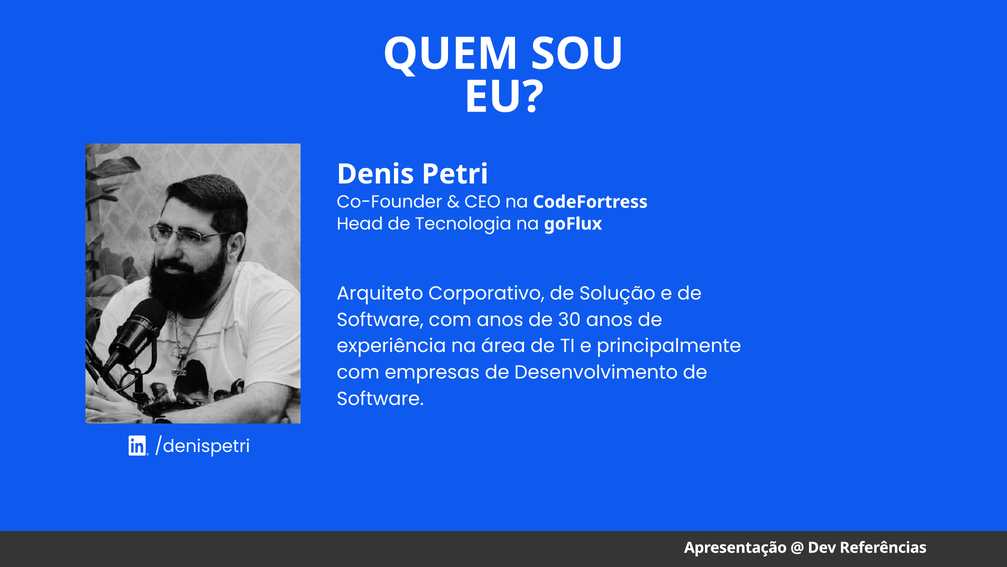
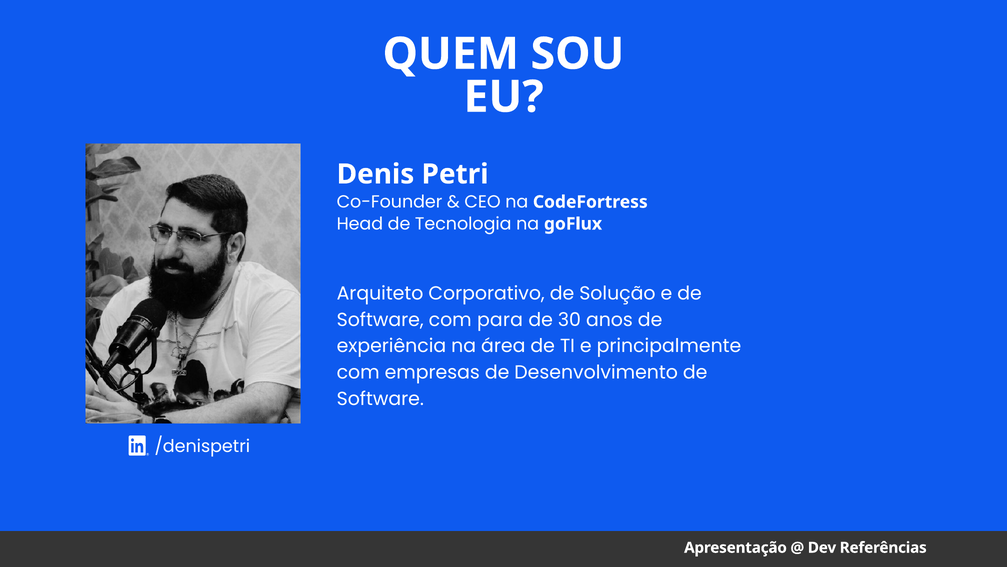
com anos: anos -> para (500, 319)
